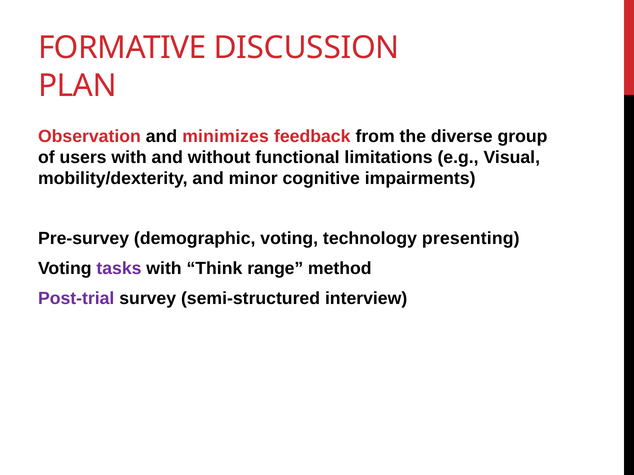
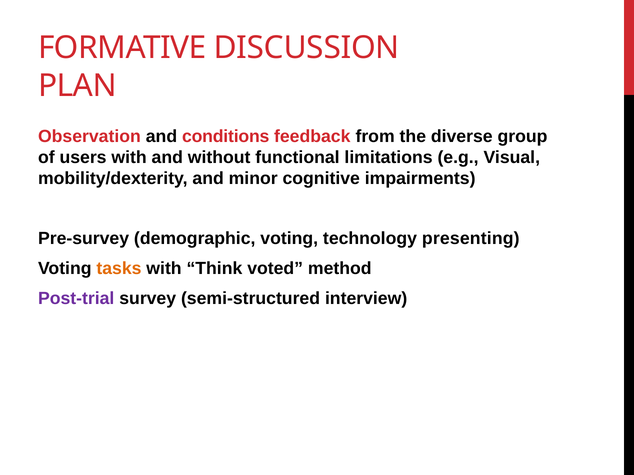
minimizes: minimizes -> conditions (226, 137)
tasks colour: purple -> orange (119, 269)
range: range -> voted (275, 269)
